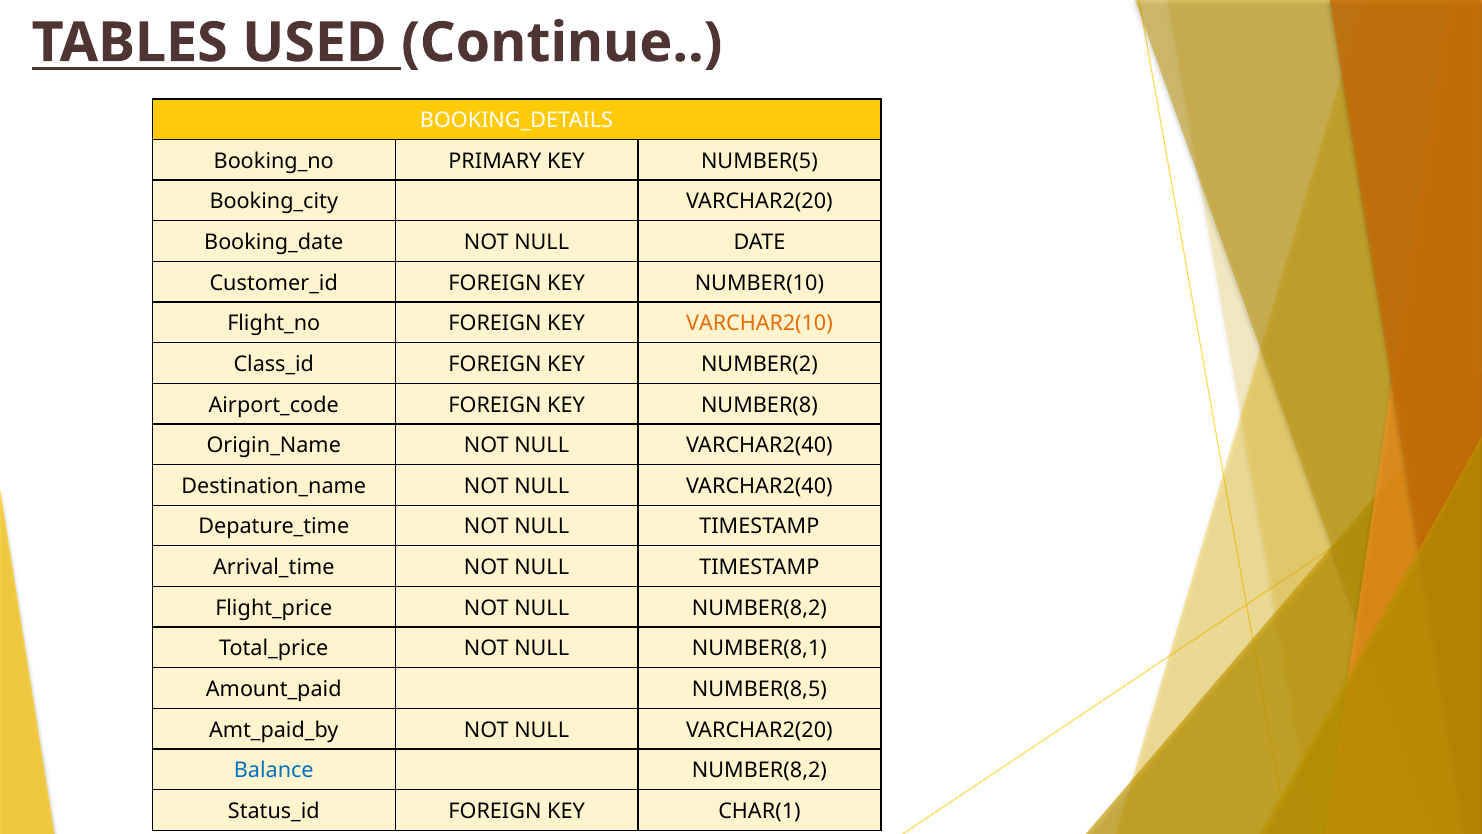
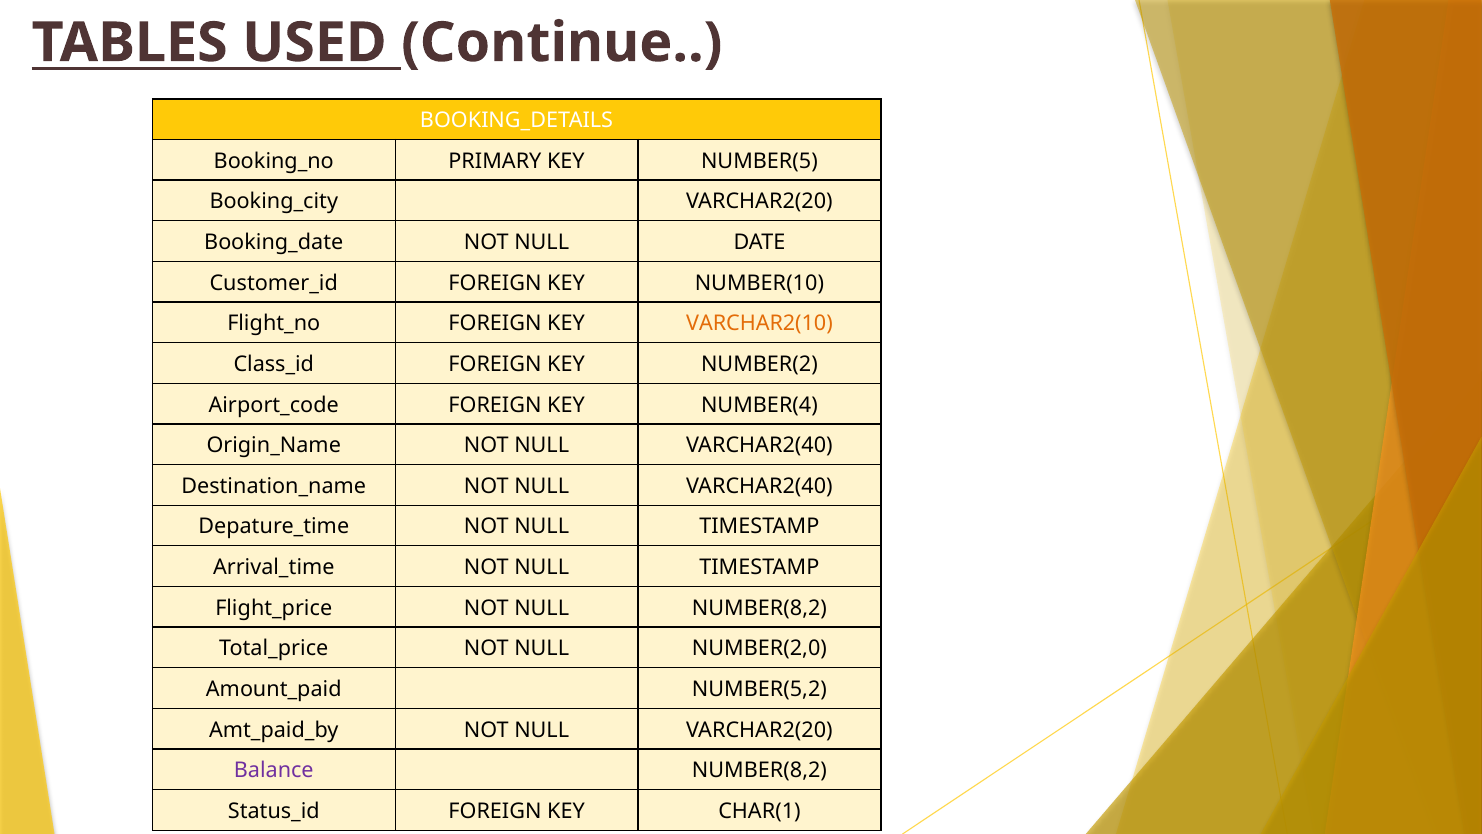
NUMBER(8: NUMBER(8 -> NUMBER(4 (759, 405)
NUMBER(8,1: NUMBER(8,1 -> NUMBER(2,0 (759, 648)
NUMBER(8,5: NUMBER(8,5 -> NUMBER(5,2 (759, 689)
Balance colour: blue -> purple (274, 770)
